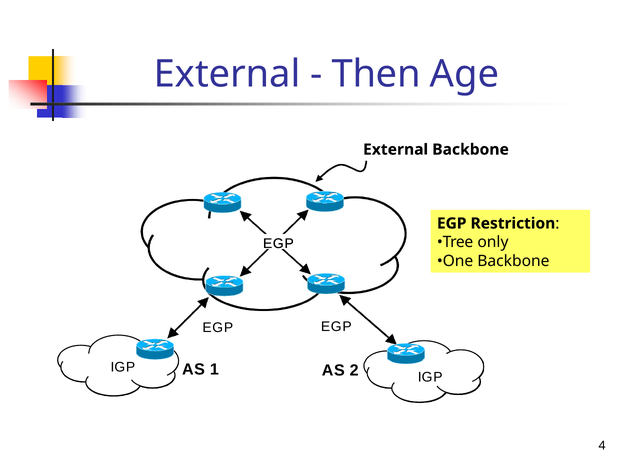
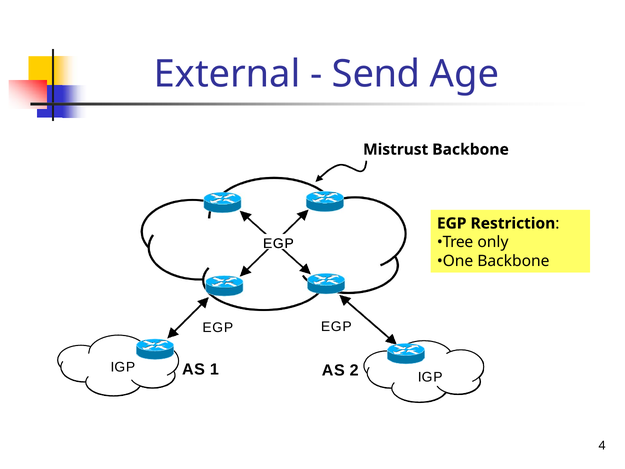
Then: Then -> Send (376, 74)
External: External -> Mistrust (396, 149)
